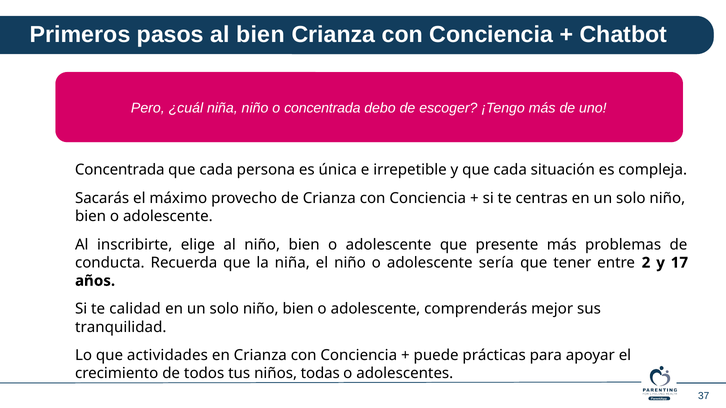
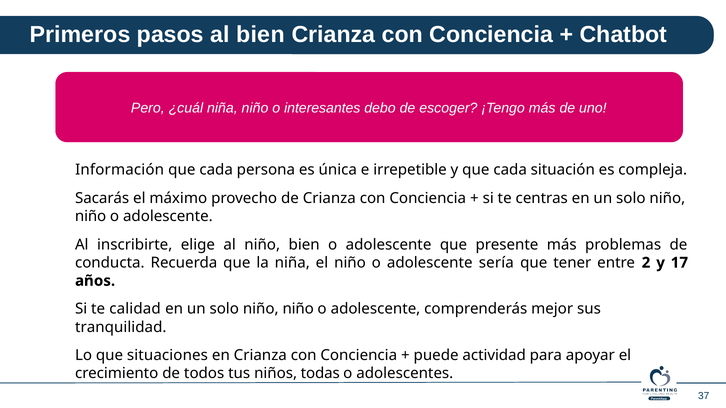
o concentrada: concentrada -> interesantes (322, 108)
Concentrada: Concentrada -> Información (120, 170)
bien: bien -> niño (91, 217)
bien: bien -> niño (298, 309)
actividades: actividades -> situaciones (167, 356)
prácticas: prácticas -> actividad (494, 356)
